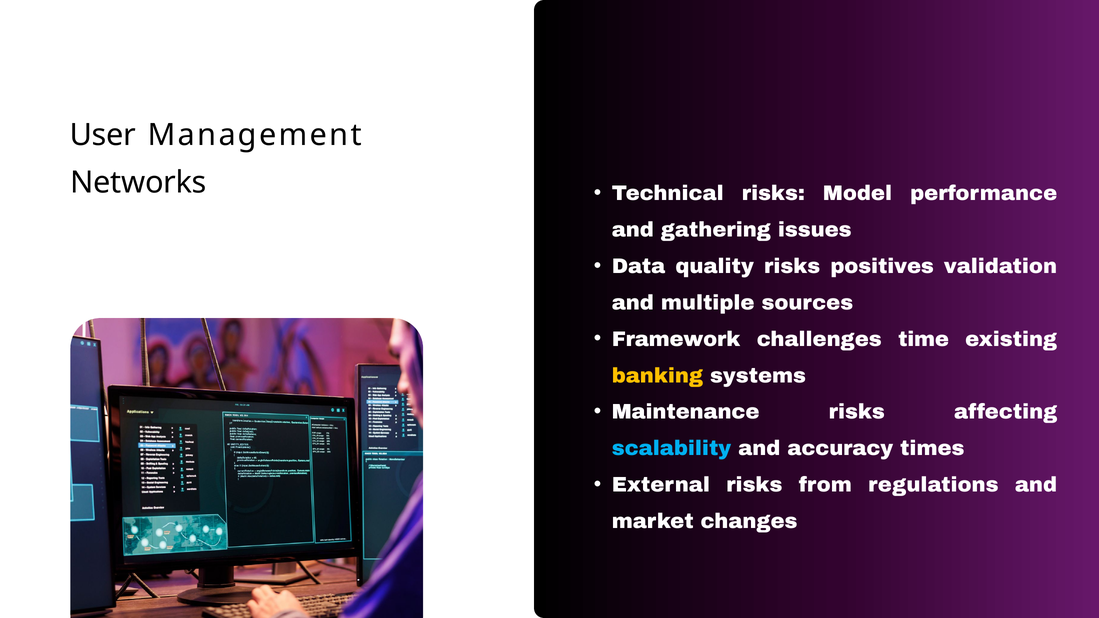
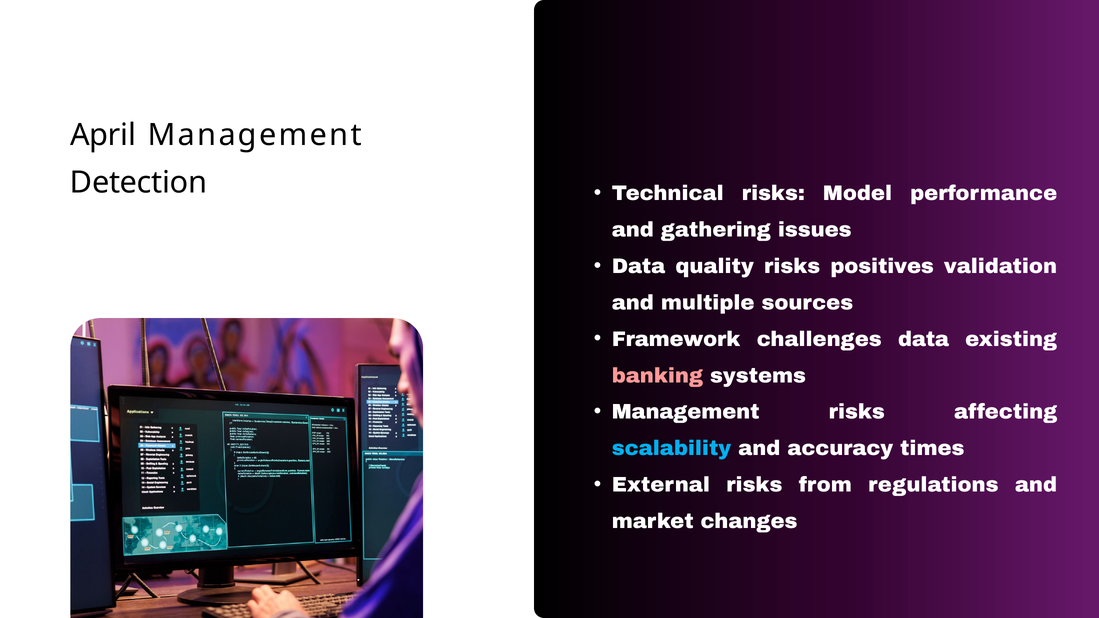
User: User -> April (103, 135)
Networks: Networks -> Detection (139, 182)
challenges time: time -> data (924, 339)
banking colour: yellow -> pink (657, 376)
Maintenance: Maintenance -> Management (686, 412)
